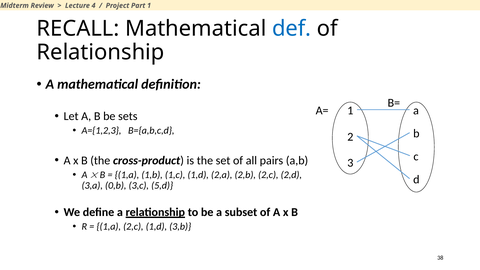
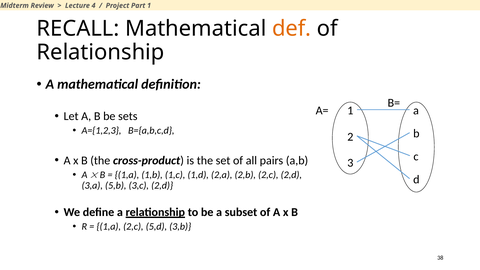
def colour: blue -> orange (292, 28)
0,b: 0,b -> 5,b (116, 186)
3,c 5,d: 5,d -> 2,d (162, 186)
2,c 1,d: 1,d -> 5,d (156, 227)
